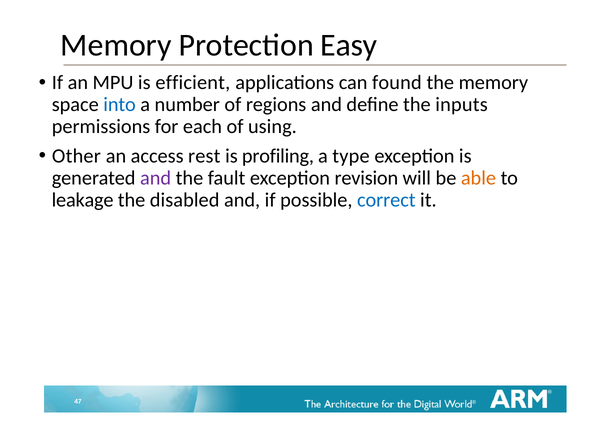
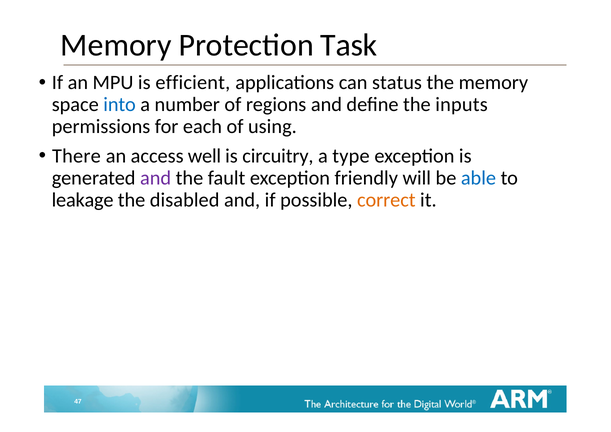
Easy: Easy -> Task (349, 45)
found: found -> status (397, 83)
Other: Other -> There (76, 156)
rest: rest -> well (204, 156)
profiling: profiling -> circuitry (278, 156)
revision: revision -> friendly (366, 178)
able colour: orange -> blue (478, 178)
correct colour: blue -> orange (386, 200)
